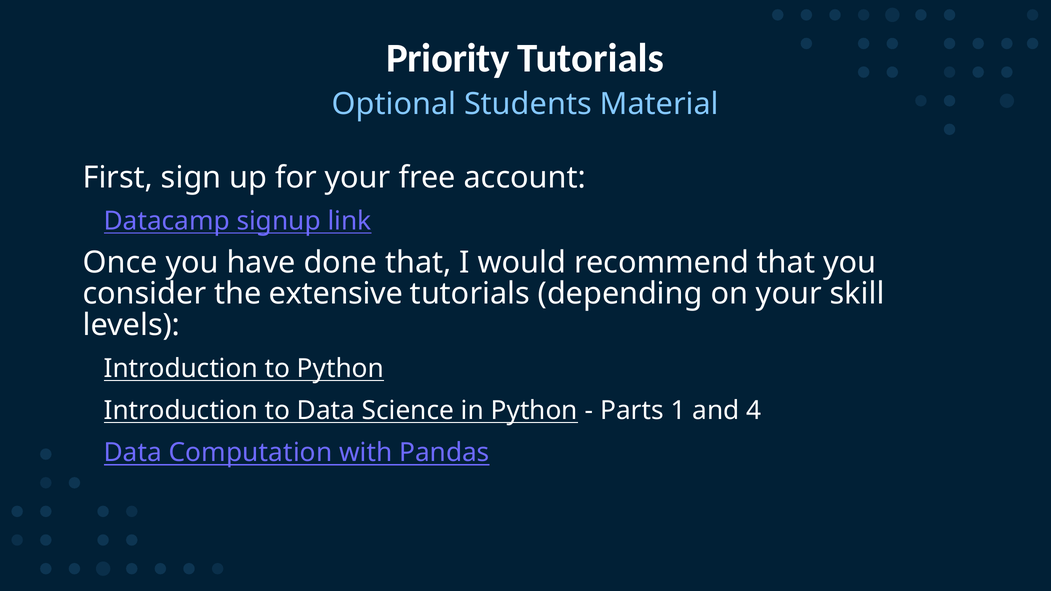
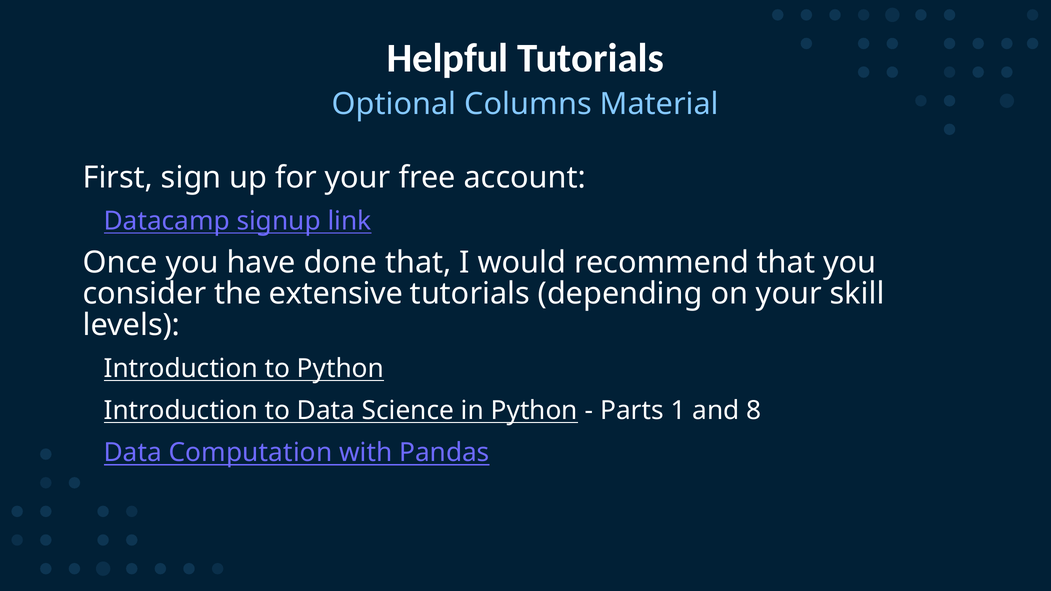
Priority: Priority -> Helpful (448, 58)
Students: Students -> Columns (528, 104)
4: 4 -> 8 (754, 411)
